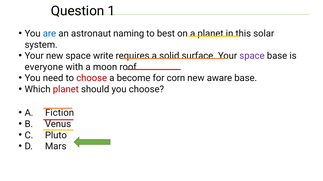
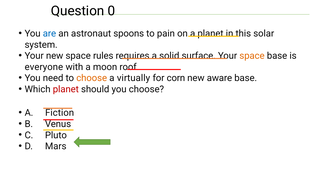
1: 1 -> 0 (111, 11)
naming: naming -> spoons (129, 34)
best: best -> pain (166, 34)
write: write -> rules (103, 56)
space colour: purple -> orange (252, 56)
choose colour: red -> orange (92, 78)
become: become -> virtually (134, 78)
